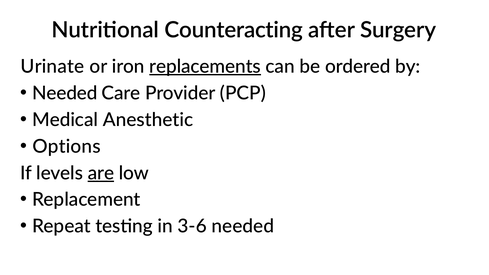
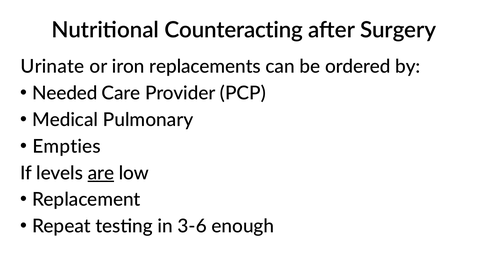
replacements underline: present -> none (205, 67)
Anesthetic: Anesthetic -> Pulmonary (148, 120)
Options: Options -> Empties (67, 146)
3-6 needed: needed -> enough (243, 226)
